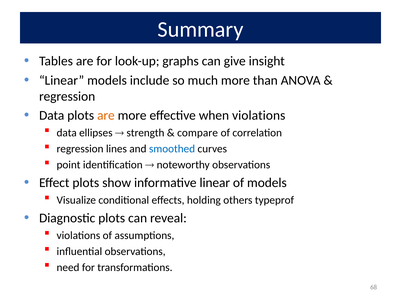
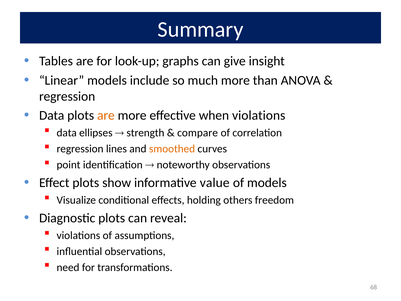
smoothed colour: blue -> orange (172, 149)
informative linear: linear -> value (215, 183)
typeprof: typeprof -> freedom (274, 200)
